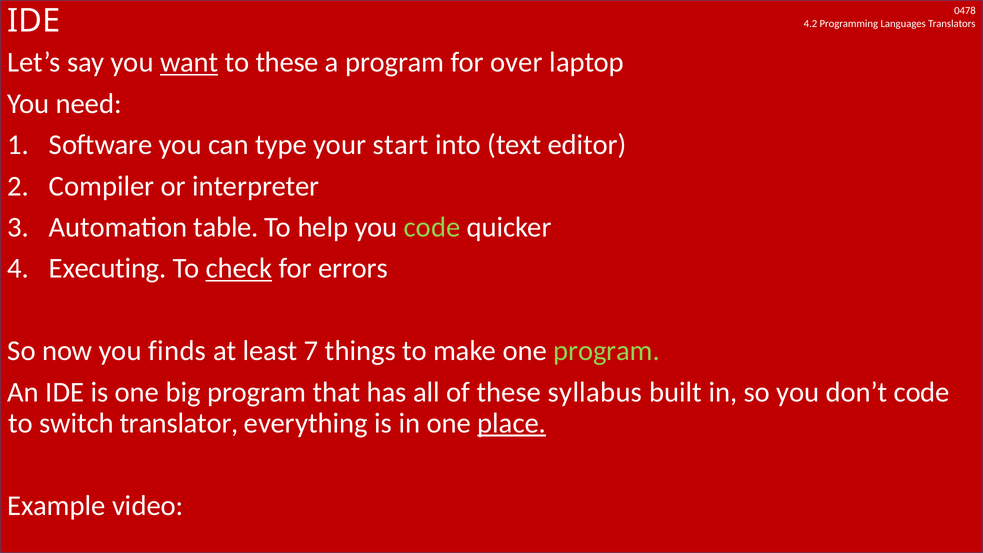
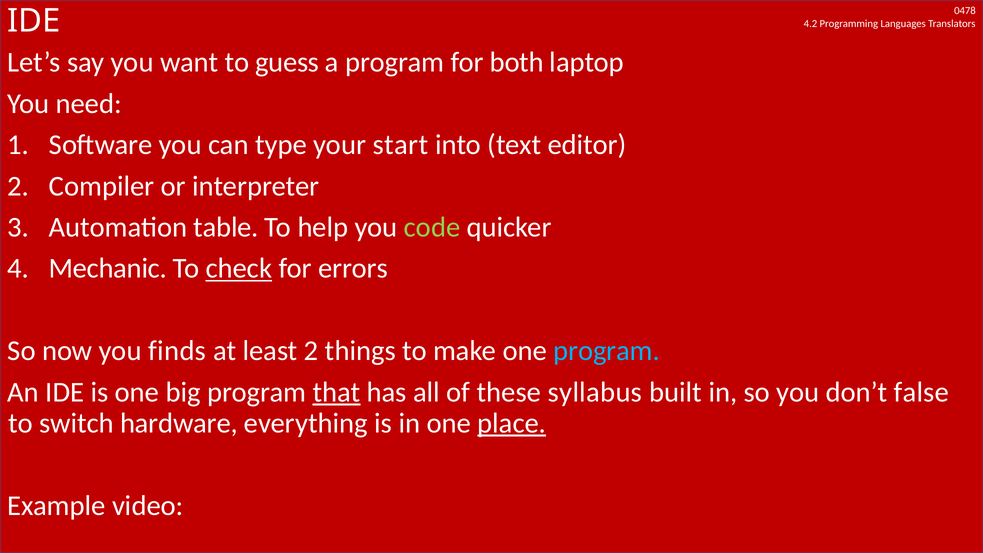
want underline: present -> none (189, 62)
to these: these -> guess (287, 62)
over: over -> both (517, 62)
Executing: Executing -> Mechanic (108, 268)
least 7: 7 -> 2 (311, 351)
program colour: light green -> light blue (607, 351)
that underline: none -> present (337, 392)
don’t code: code -> false (921, 392)
translator: translator -> hardware (179, 423)
